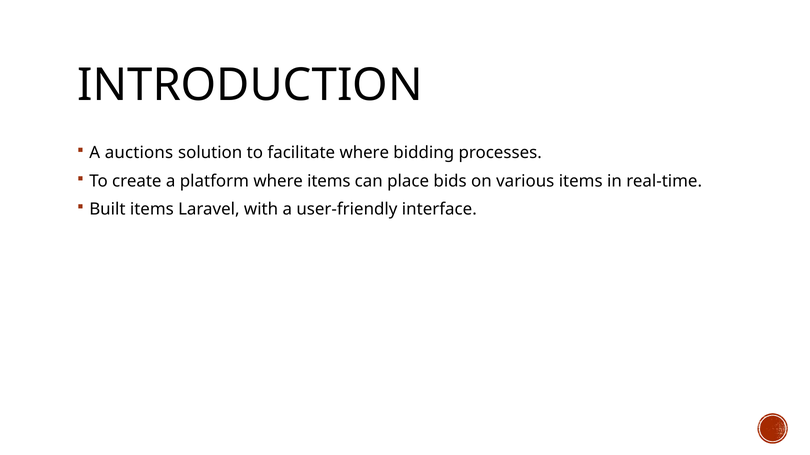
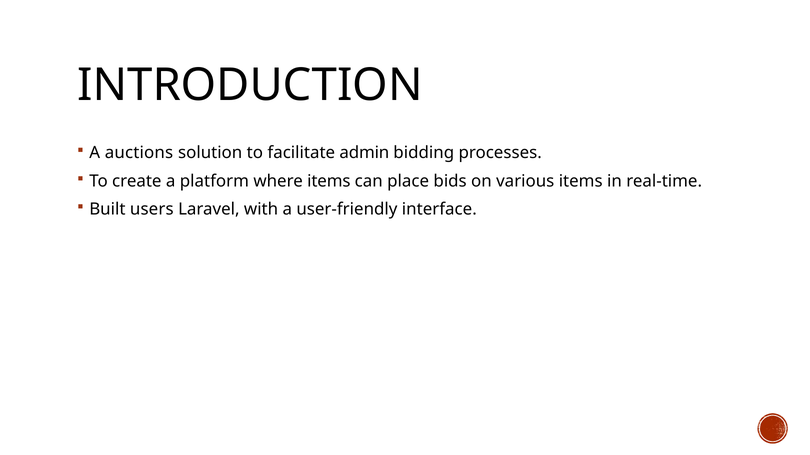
facilitate where: where -> admin (364, 153)
Built items: items -> users (152, 210)
